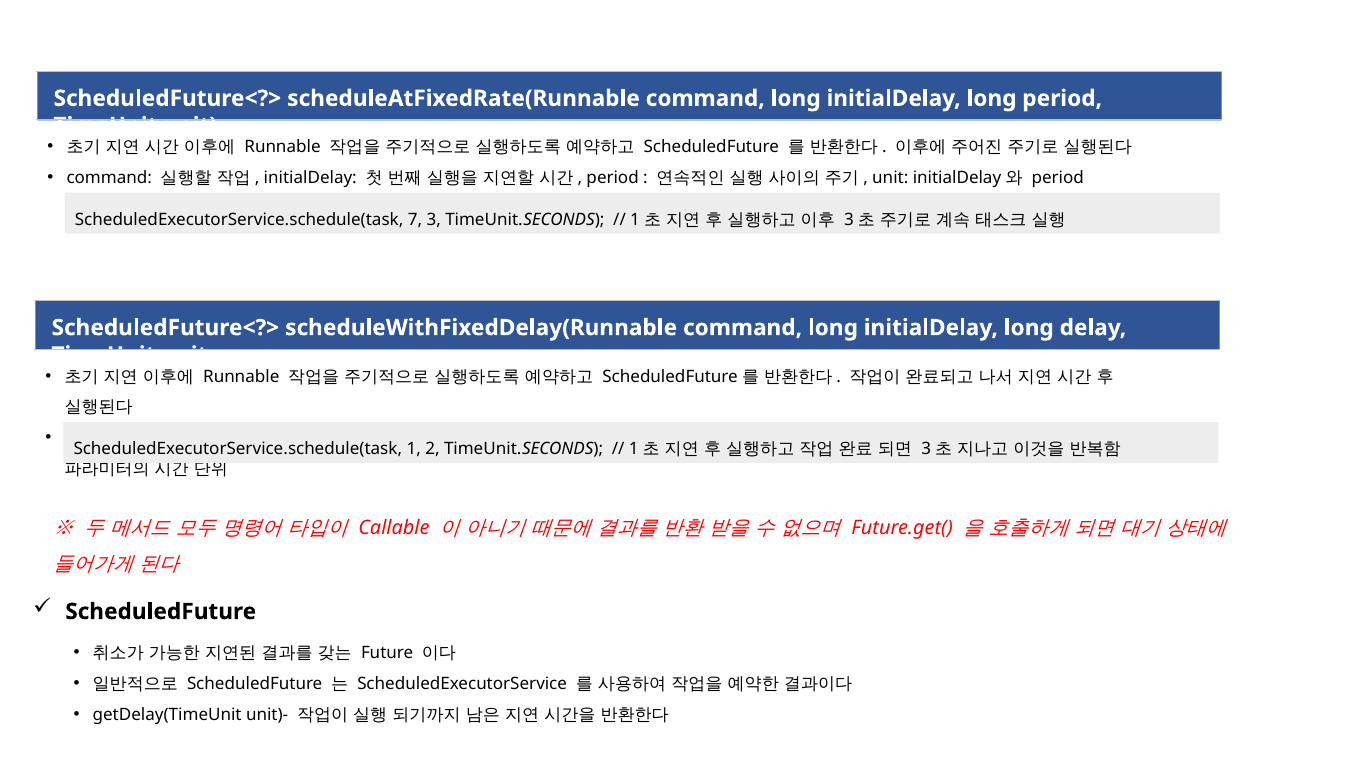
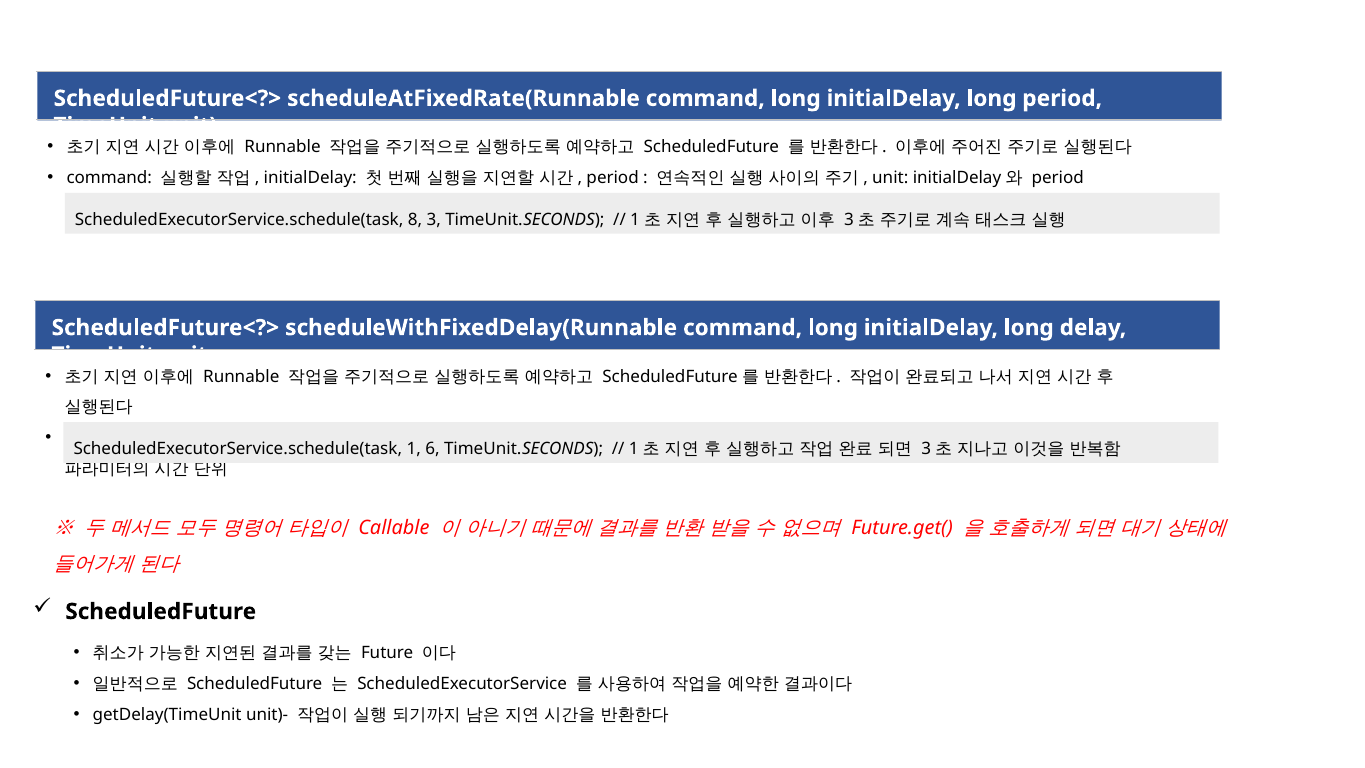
7: 7 -> 8 (415, 220)
2: 2 -> 6 (432, 449)
